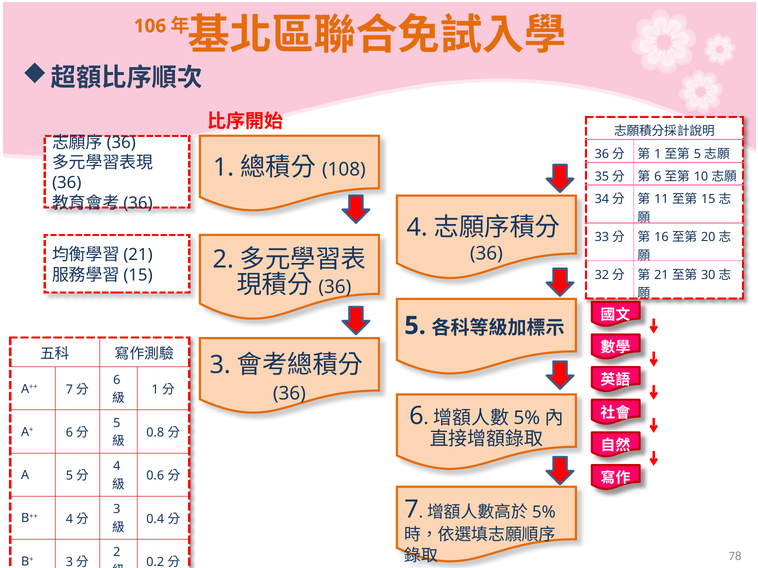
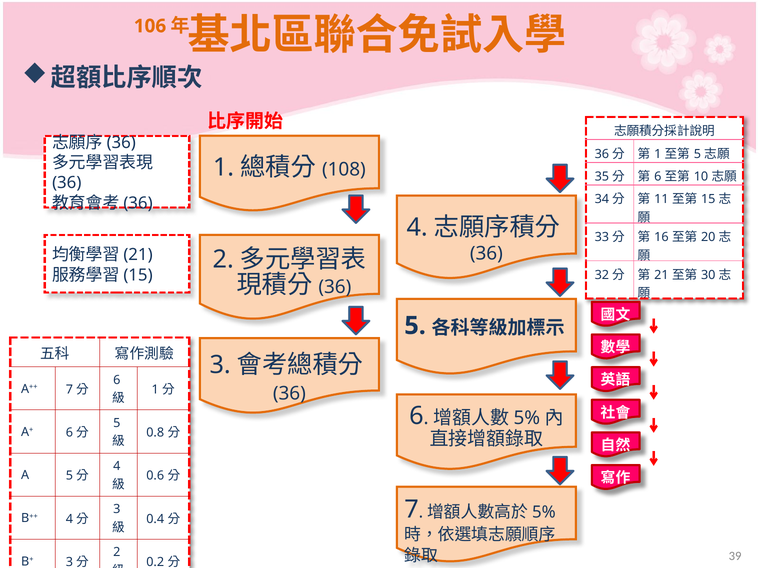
78: 78 -> 39 (735, 556)
